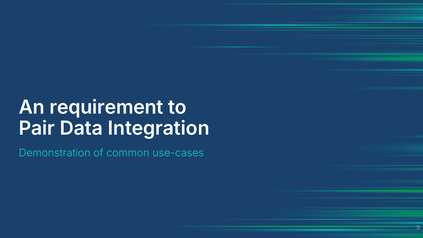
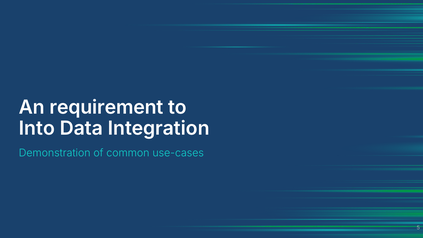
Pair: Pair -> Into (37, 128)
